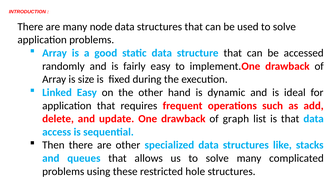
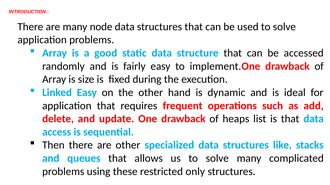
graph: graph -> heaps (236, 119)
hole: hole -> only (195, 172)
